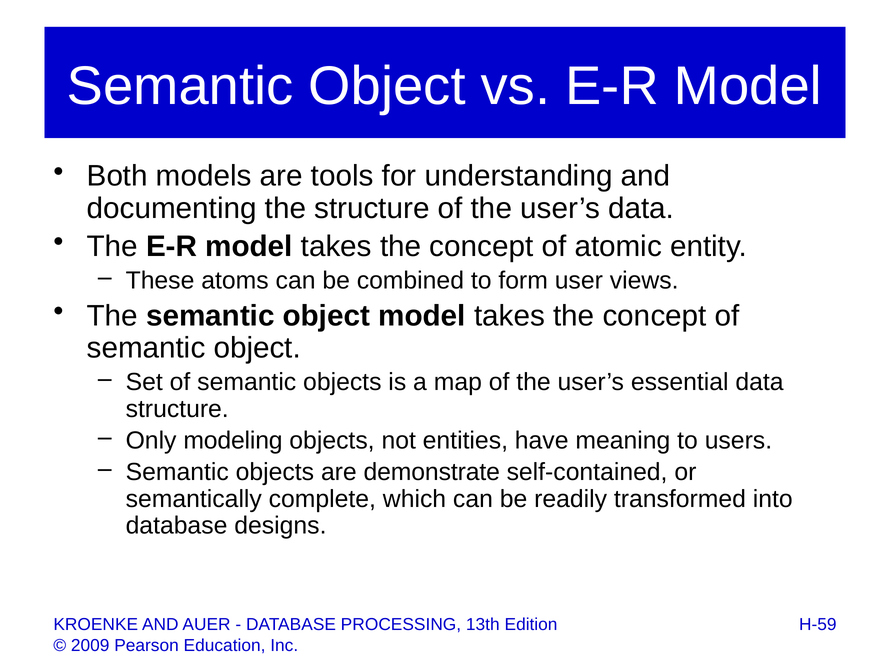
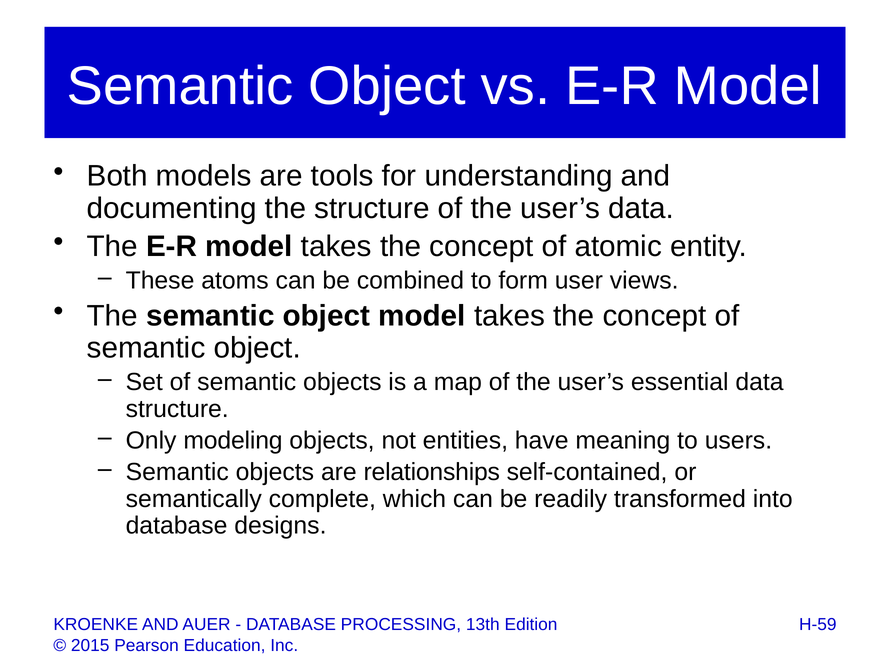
demonstrate: demonstrate -> relationships (432, 472)
2009: 2009 -> 2015 (90, 645)
